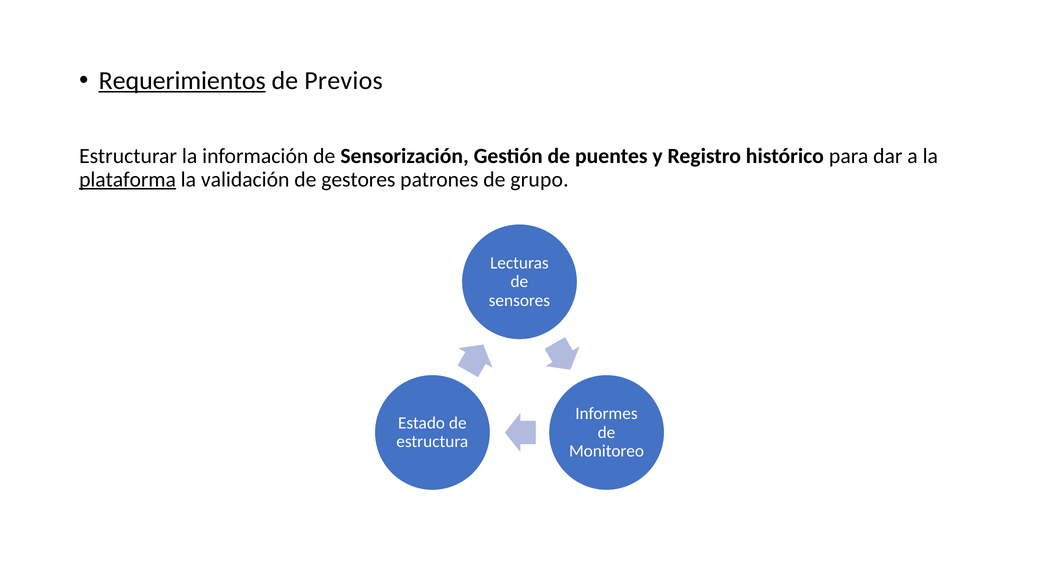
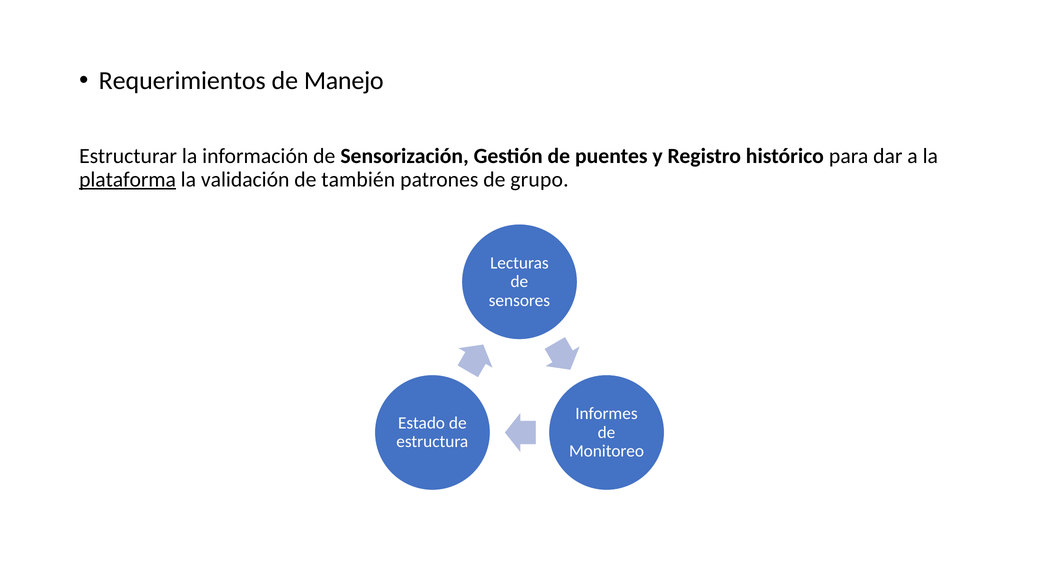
Requerimientos underline: present -> none (182, 81)
Previos: Previos -> Manejo (344, 81)
gestores: gestores -> también (358, 180)
